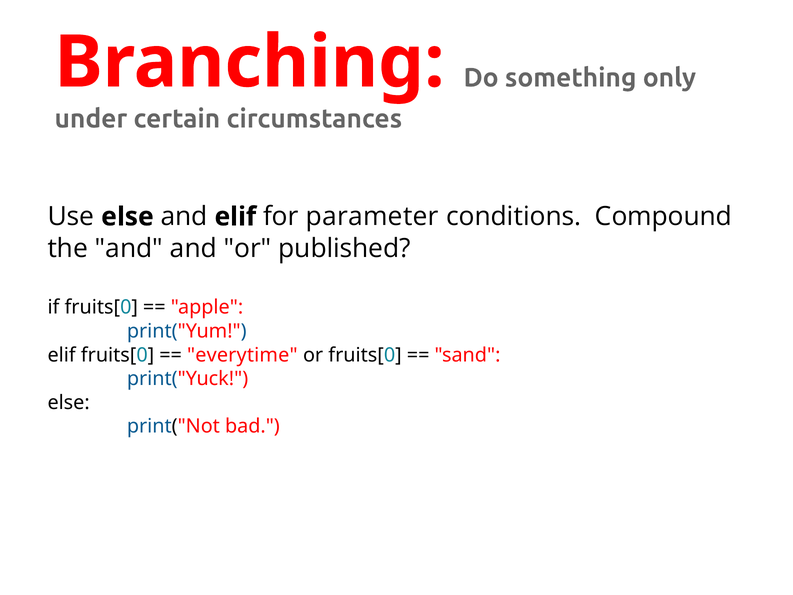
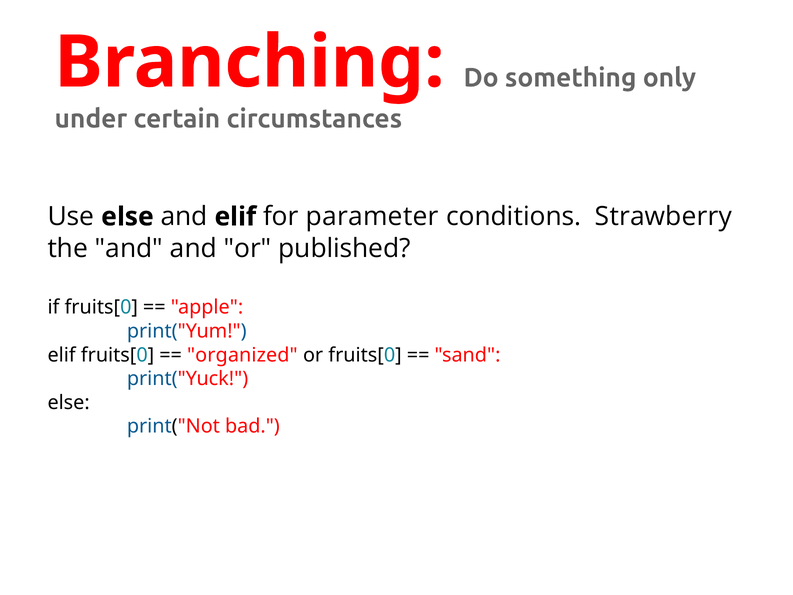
Compound: Compound -> Strawberry (663, 217)
everytime: everytime -> organized (242, 355)
